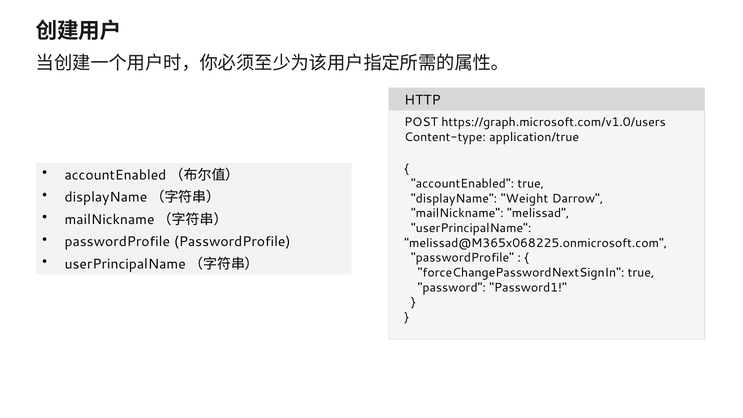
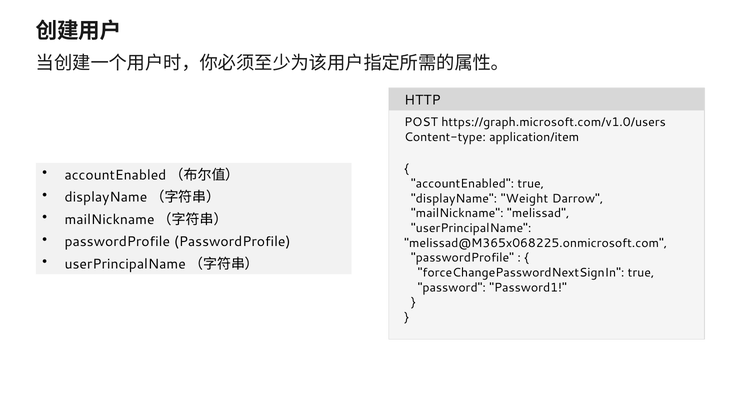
application/true: application/true -> application/item (534, 137)
